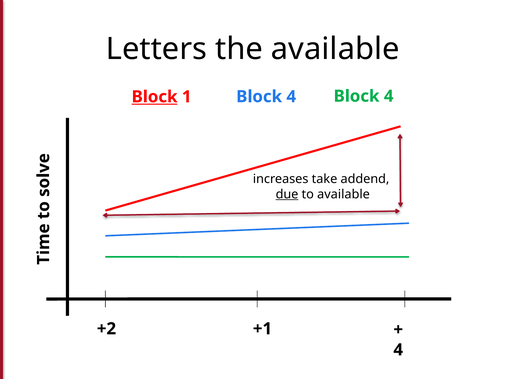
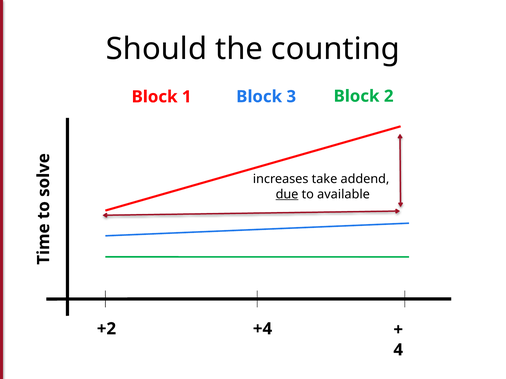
Letters: Letters -> Should (156, 49)
the available: available -> counting (335, 49)
Block underline: present -> none (155, 97)
1 Block 4: 4 -> 3 (291, 97)
4: 4 -> 2 (389, 96)
+1: +1 -> +4 (262, 329)
